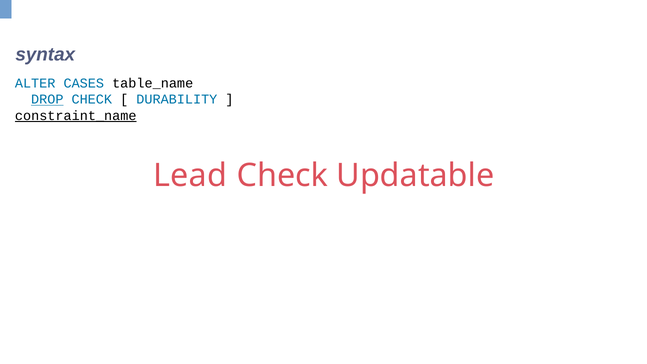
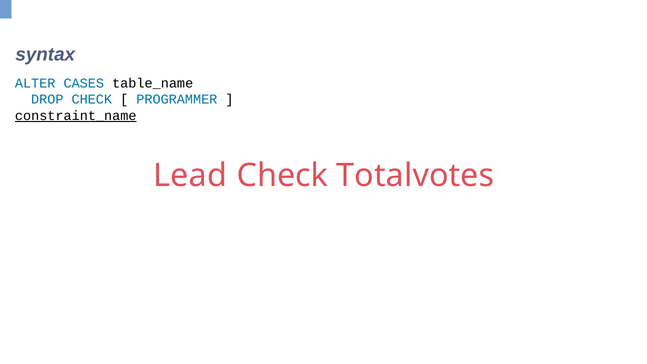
DROP underline: present -> none (47, 99)
DURABILITY: DURABILITY -> PROGRAMMER (177, 99)
Updatable: Updatable -> Totalvotes (415, 175)
